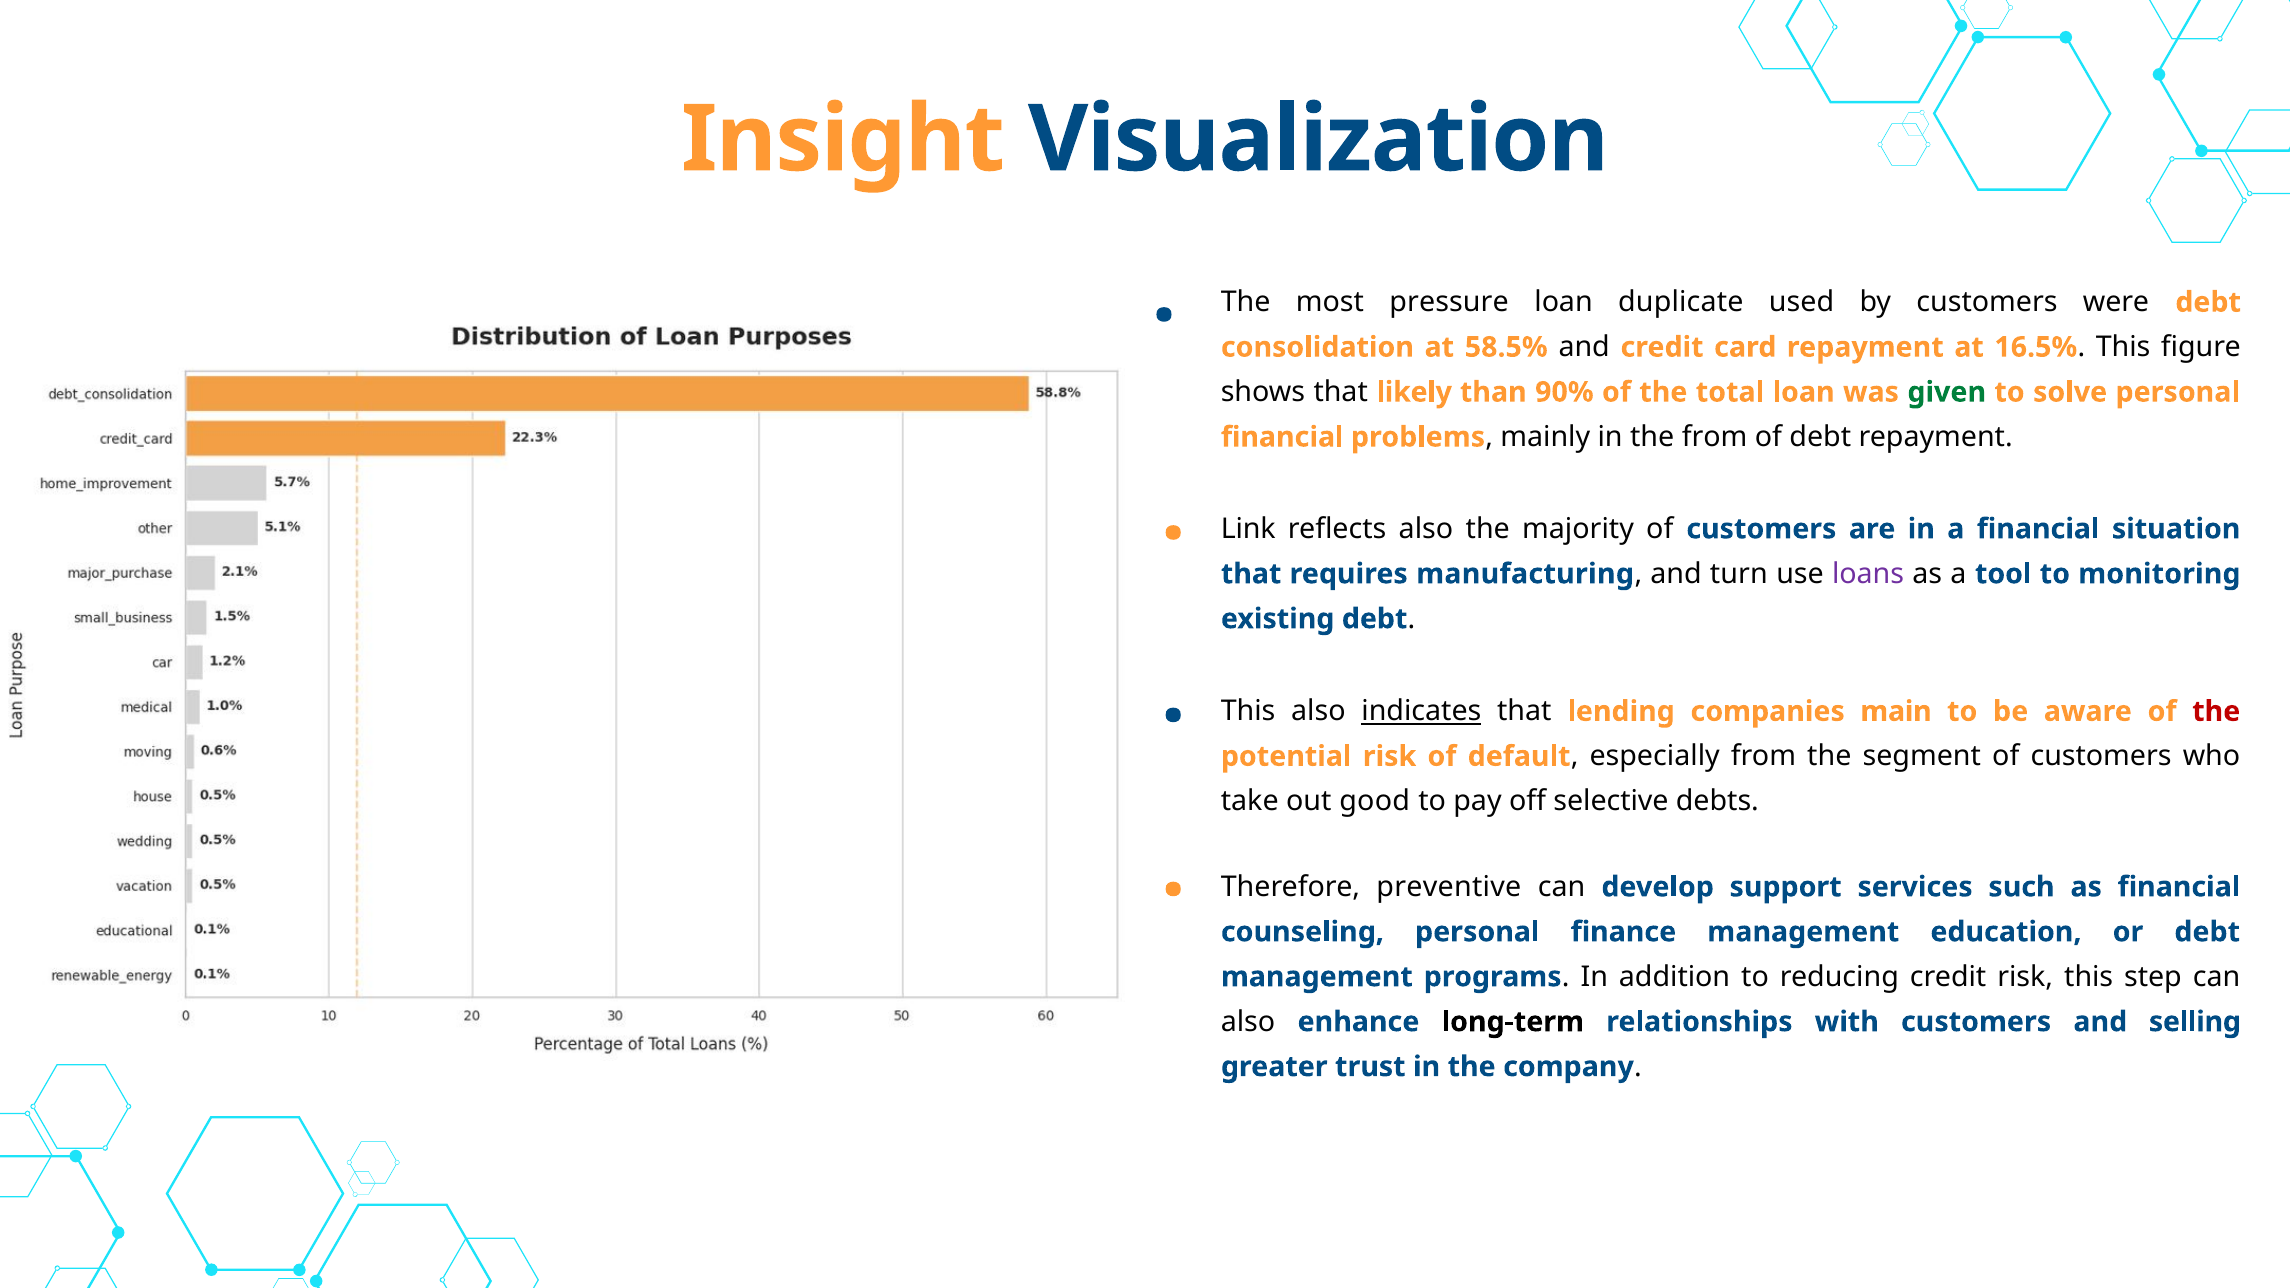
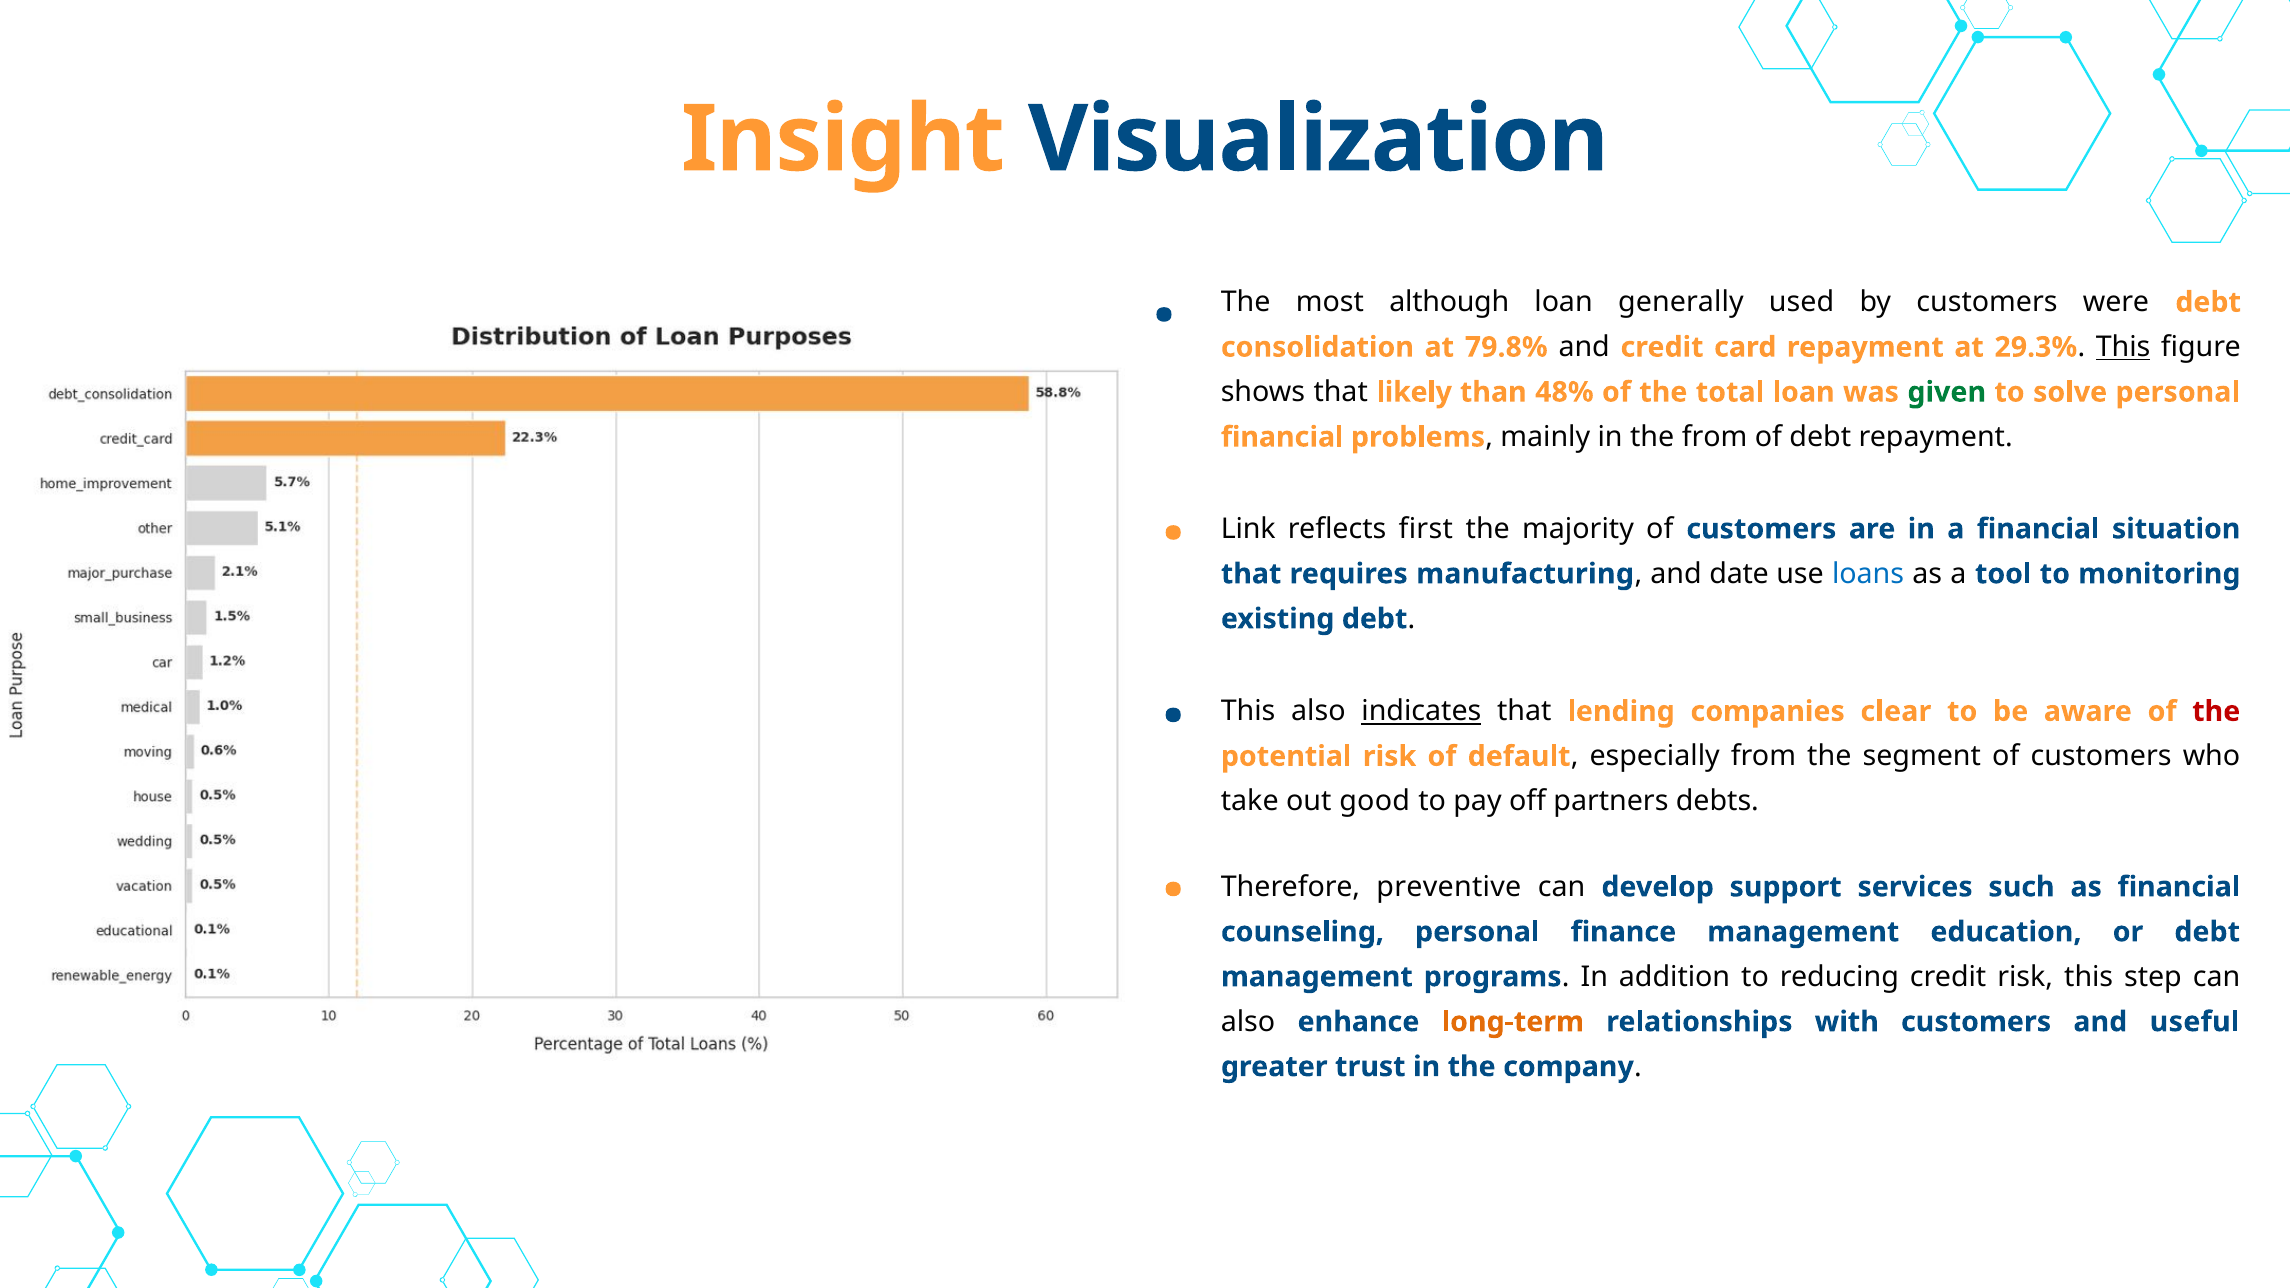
pressure: pressure -> although (1449, 302)
duplicate: duplicate -> generally (1681, 302)
58.5%: 58.5% -> 79.8% (1506, 347)
16.5%: 16.5% -> 29.3% (2036, 347)
This underline: none -> present (2123, 347)
90%: 90% -> 48% (1564, 392)
reflects also: also -> first (1426, 529)
turn: turn -> date (1739, 574)
loans colour: purple -> blue (1868, 574)
main: main -> clear (1896, 711)
selective: selective -> partners (1611, 801)
long-term colour: black -> orange (1513, 1022)
selling: selling -> useful (2195, 1022)
